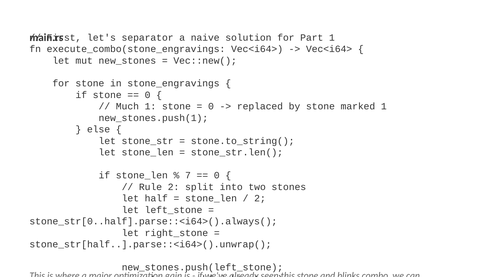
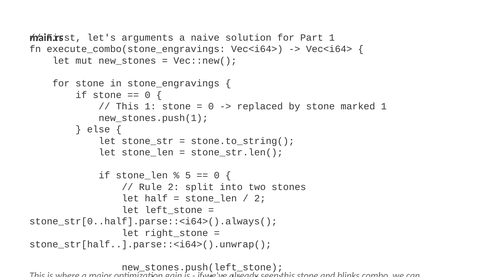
separator: separator -> arguments (148, 38)
Much: Much -> This (127, 107)
7: 7 -> 5 (188, 176)
